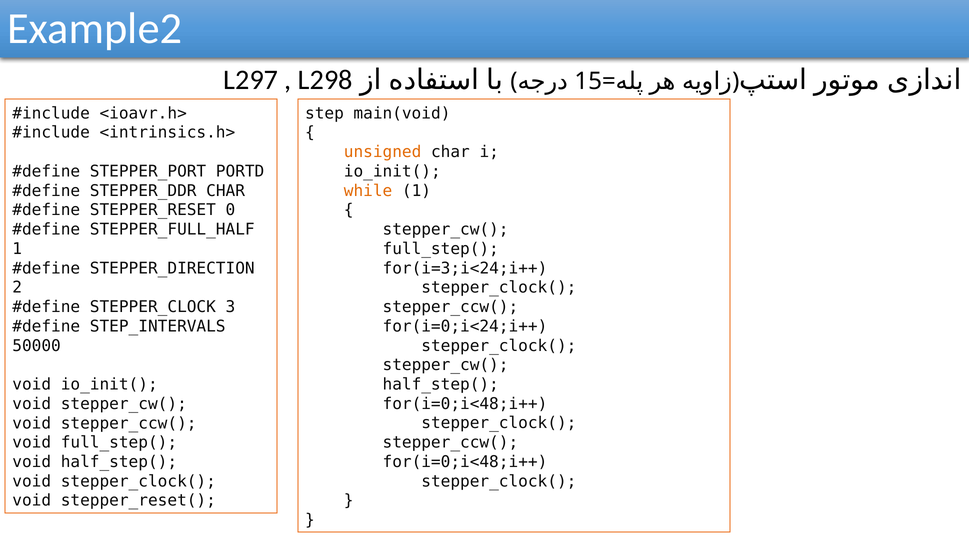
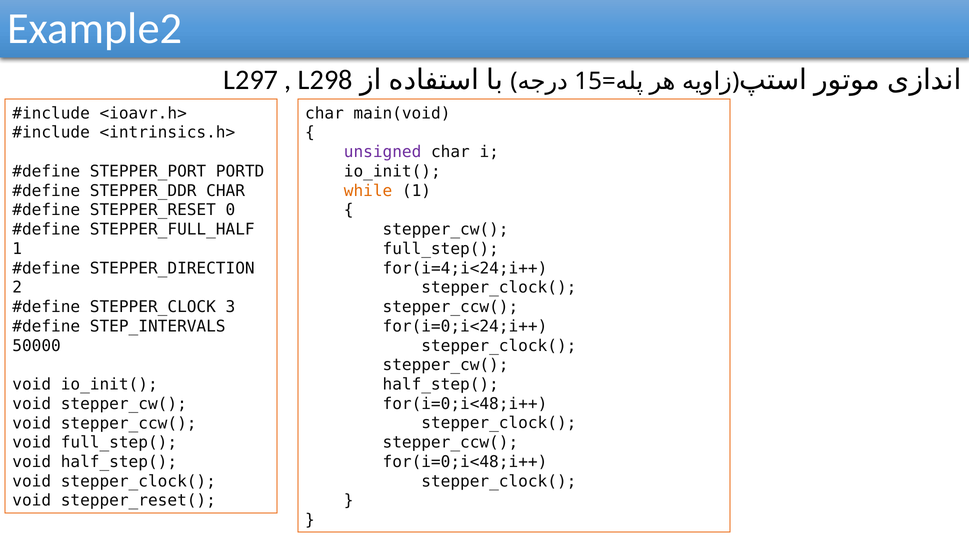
step: step -> char (324, 113)
unsigned colour: orange -> purple (383, 152)
for(i=3;i<24;i++: for(i=3;i<24;i++ -> for(i=4;i<24;i++ (465, 268)
